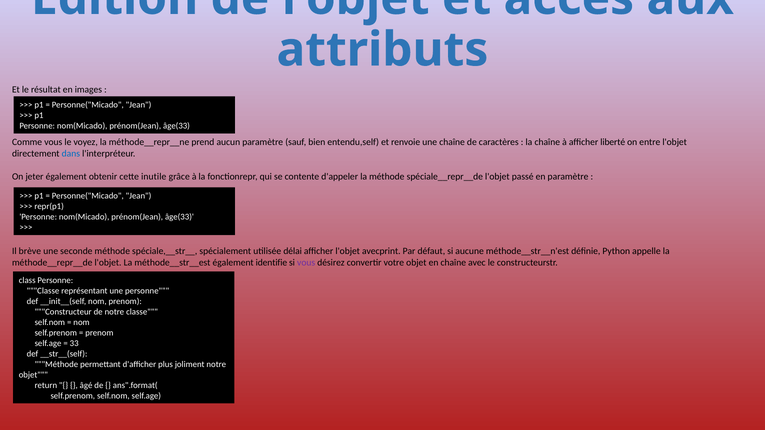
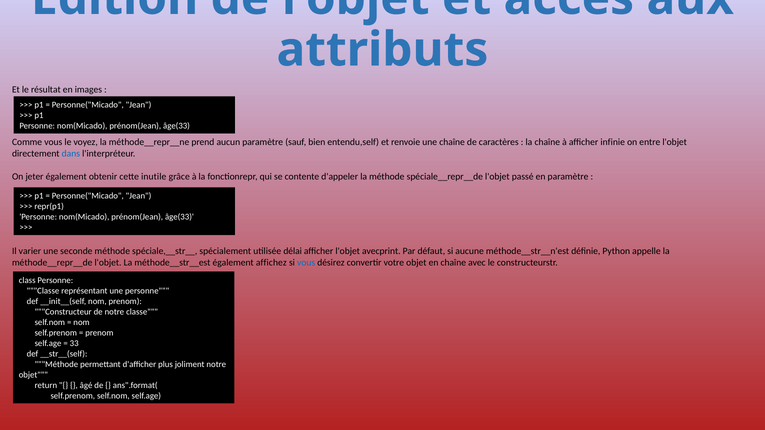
liberté: liberté -> infinie (613, 142)
brève: brève -> varier (30, 251)
identifie: identifie -> affichez (271, 263)
vous colour: purple -> blue (306, 263)
